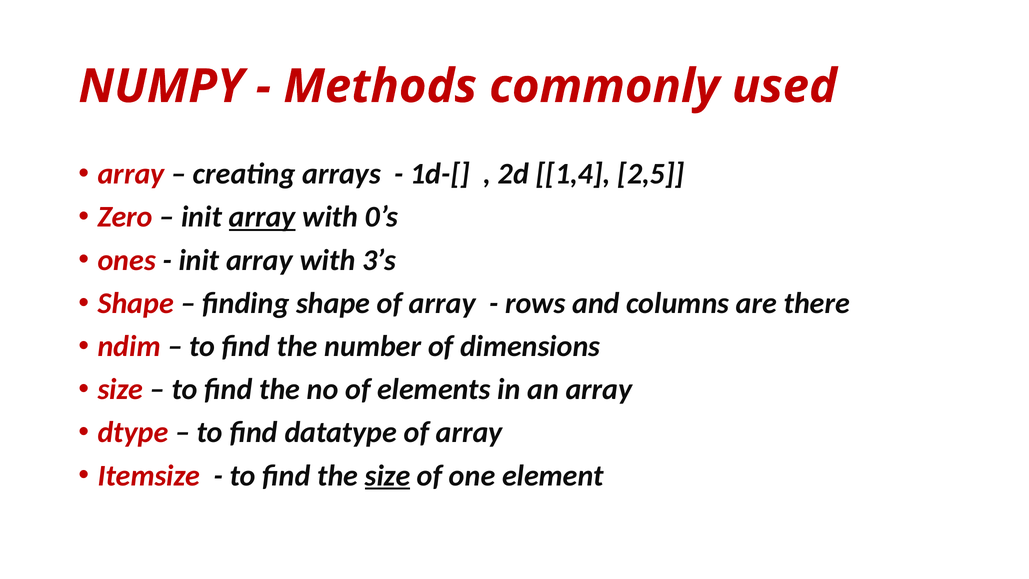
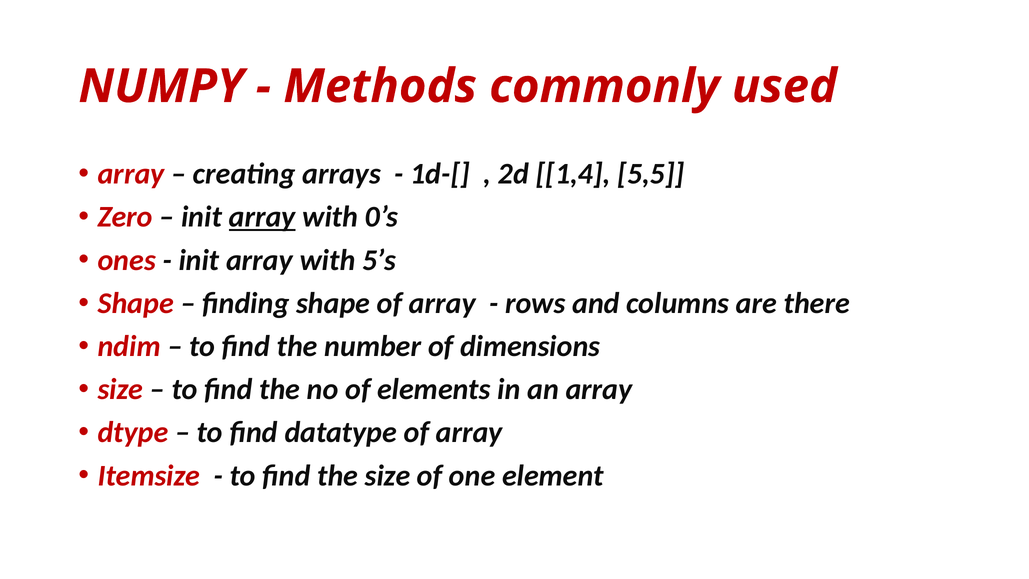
2,5: 2,5 -> 5,5 (651, 174)
3’s: 3’s -> 5’s (379, 260)
size underline: present -> none (388, 476)
